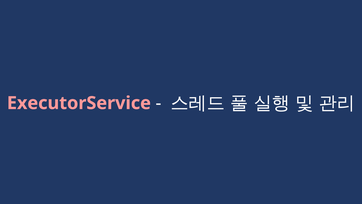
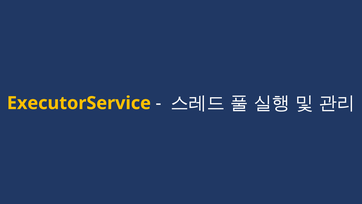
ExecutorService colour: pink -> yellow (79, 103)
